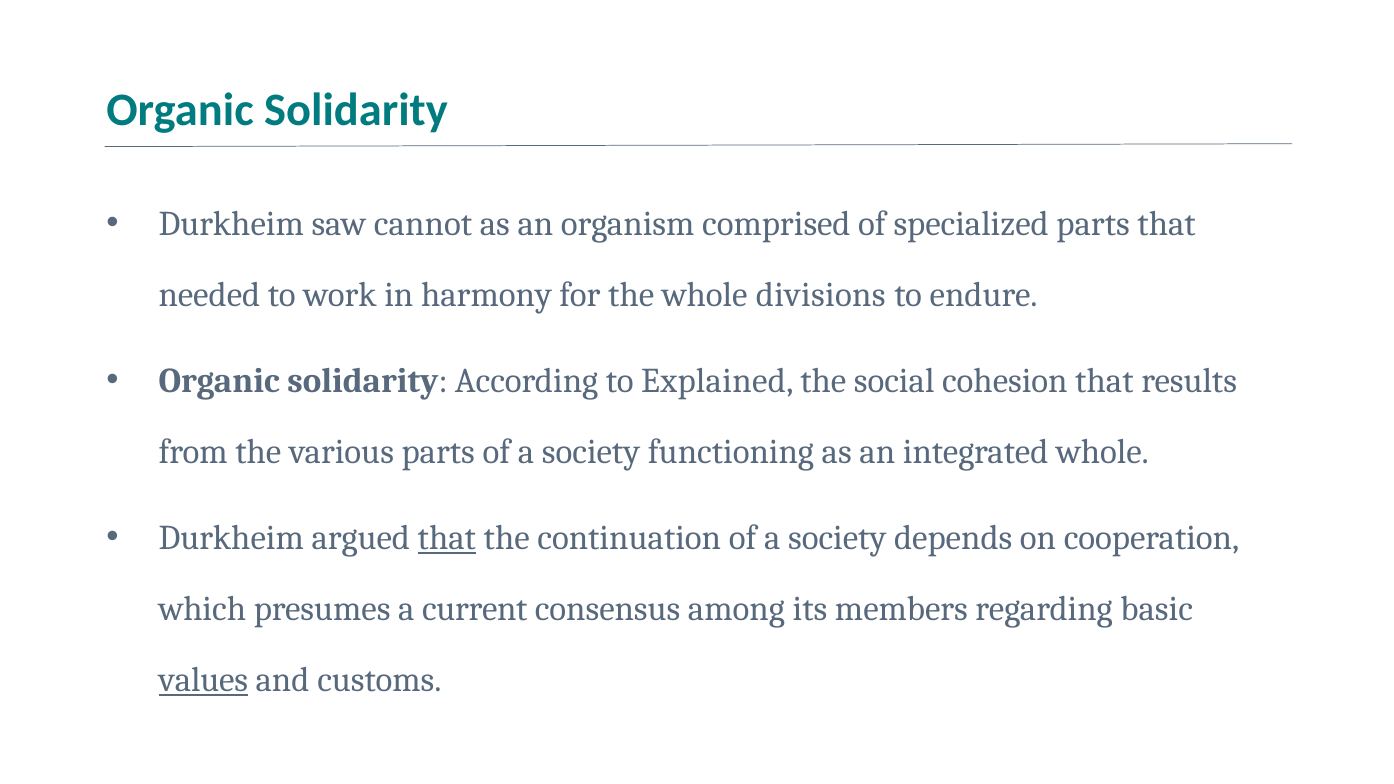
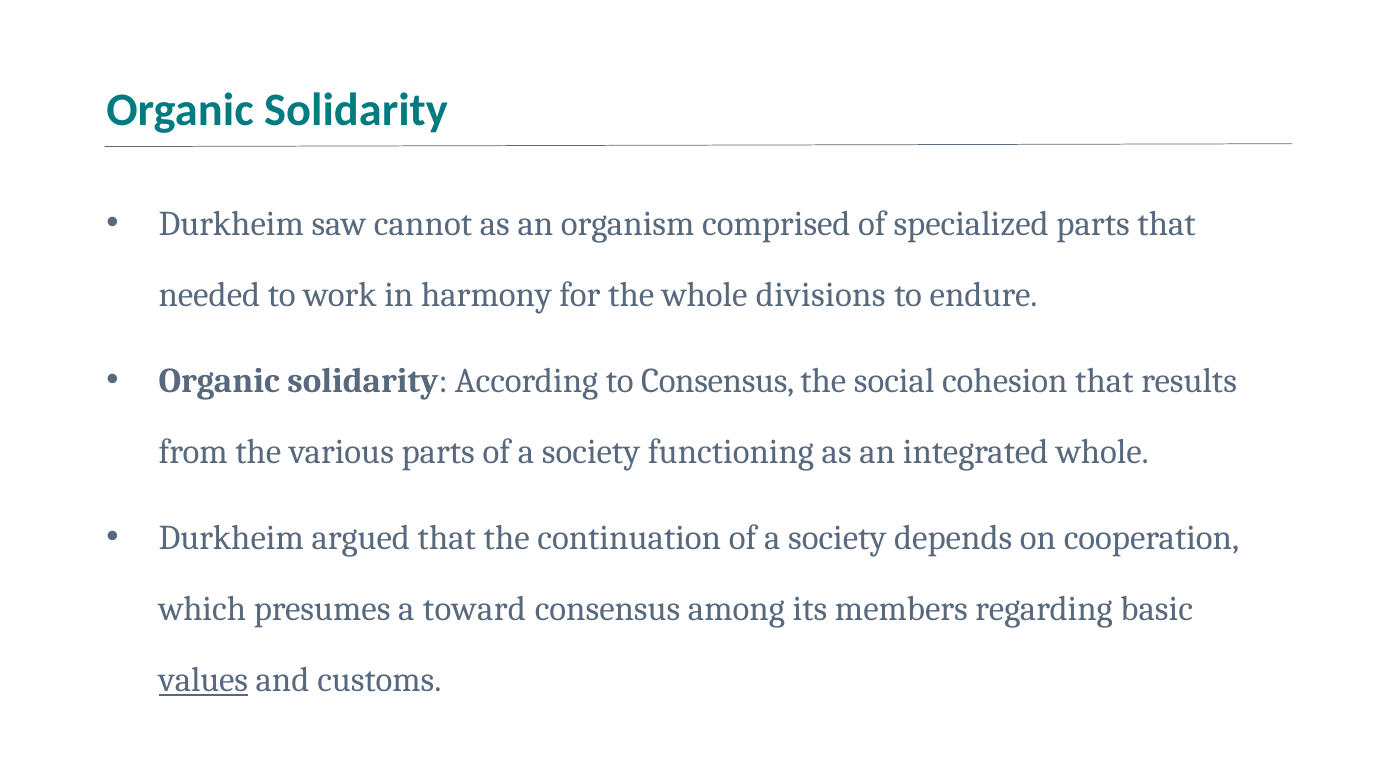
to Explained: Explained -> Consensus (718, 381)
that underline: present -> none (447, 538)
current: current -> toward (474, 609)
